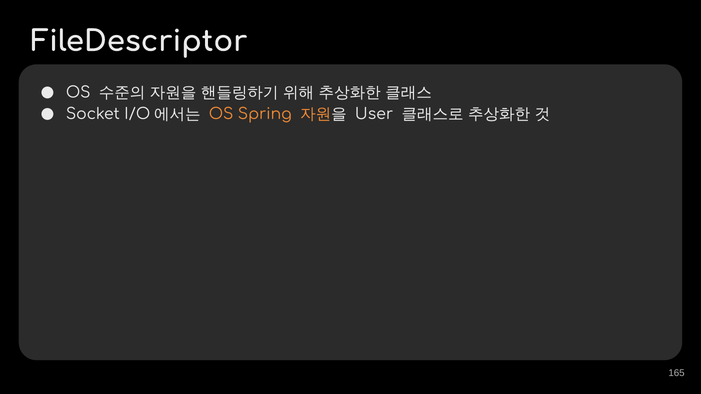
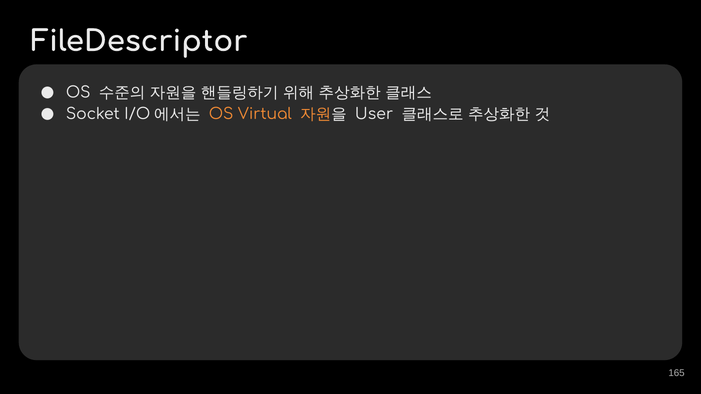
Spring: Spring -> Virtual (265, 114)
